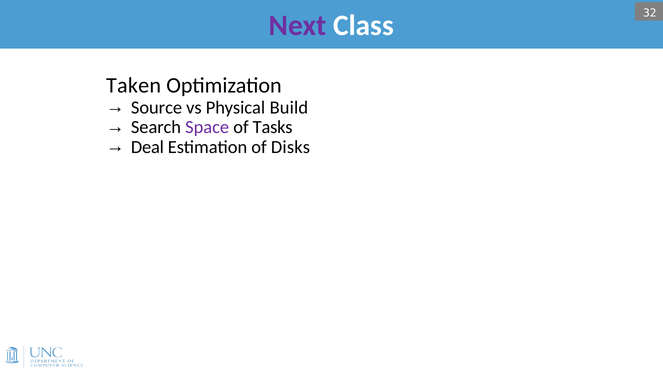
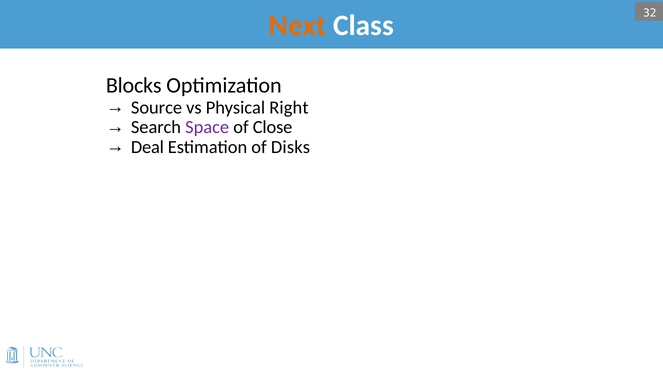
Next colour: purple -> orange (298, 26)
Taken: Taken -> Blocks (134, 86)
Build: Build -> Right (289, 107)
Tasks: Tasks -> Close (273, 127)
